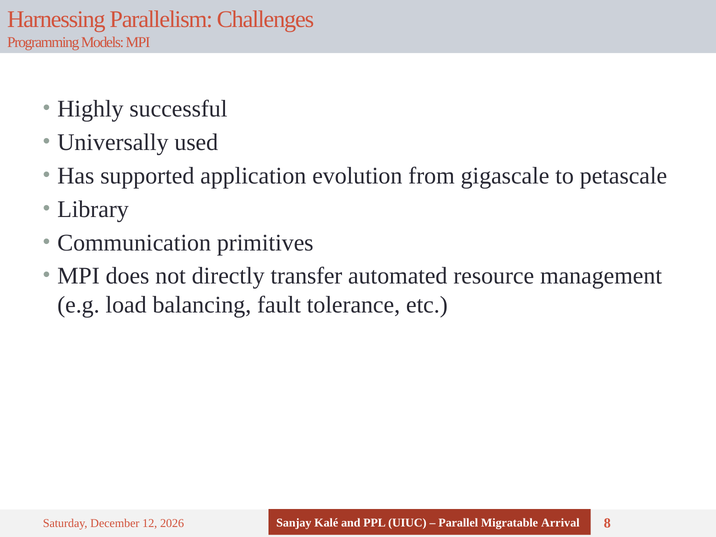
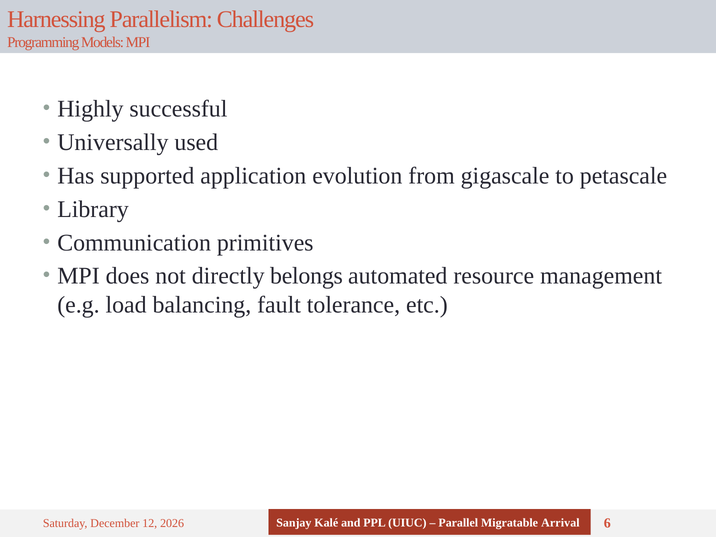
transfer: transfer -> belongs (306, 276)
8: 8 -> 6 (607, 523)
